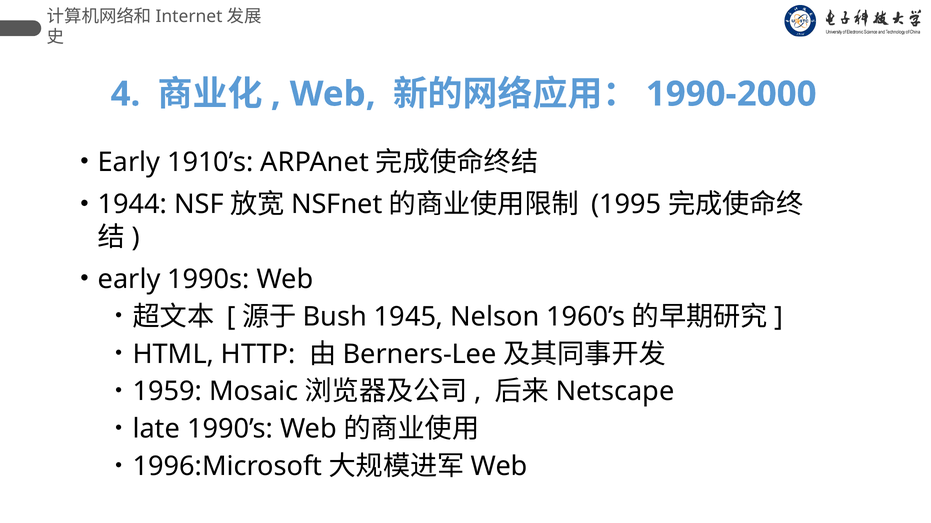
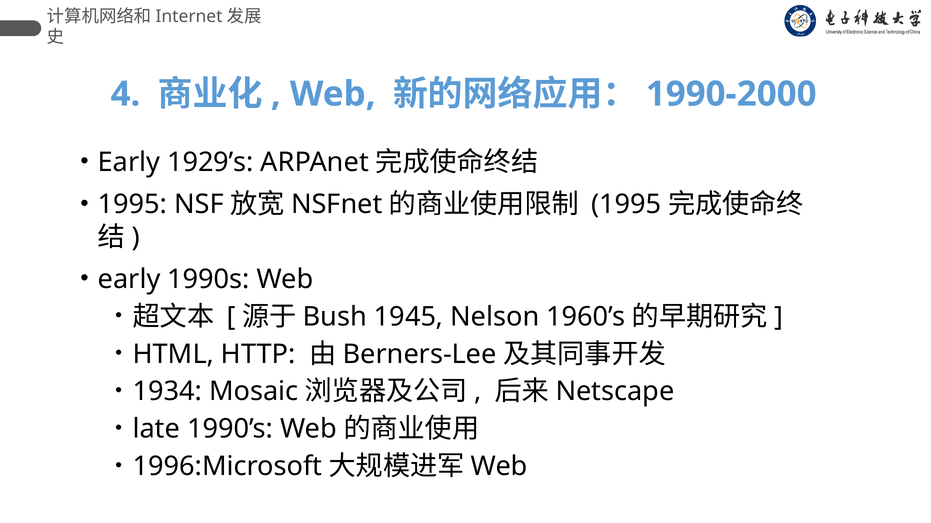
1910’s: 1910’s -> 1929’s (210, 162)
1944: 1944 -> 1995 (133, 205)
1959: 1959 -> 1934 (167, 392)
